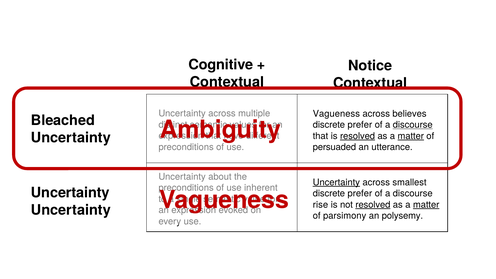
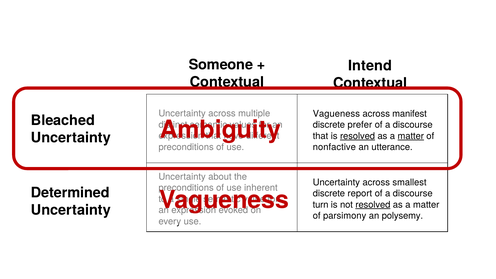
Cognitive: Cognitive -> Someone (221, 65)
Notice: Notice -> Intend (370, 66)
believes: believes -> manifest (410, 114)
discourse underline: present -> none (413, 125)
persuaded: persuaded -> nonfactive (334, 147)
Uncertainty underline: present -> none (336, 182)
Uncertainty: Uncertainty -> Determined (70, 193)
prefer: prefer -> report (360, 193)
rise: rise -> turn (321, 205)
matter underline: present -> none (426, 205)
